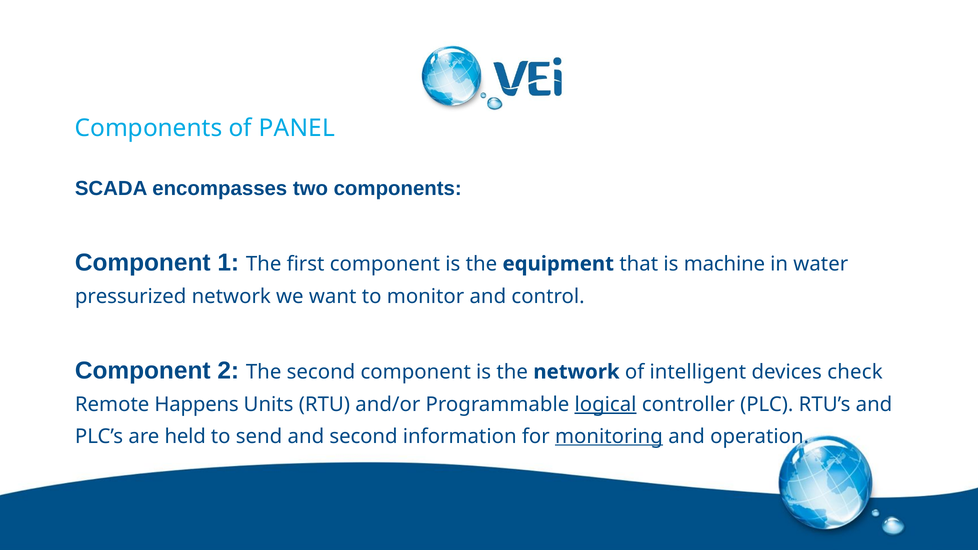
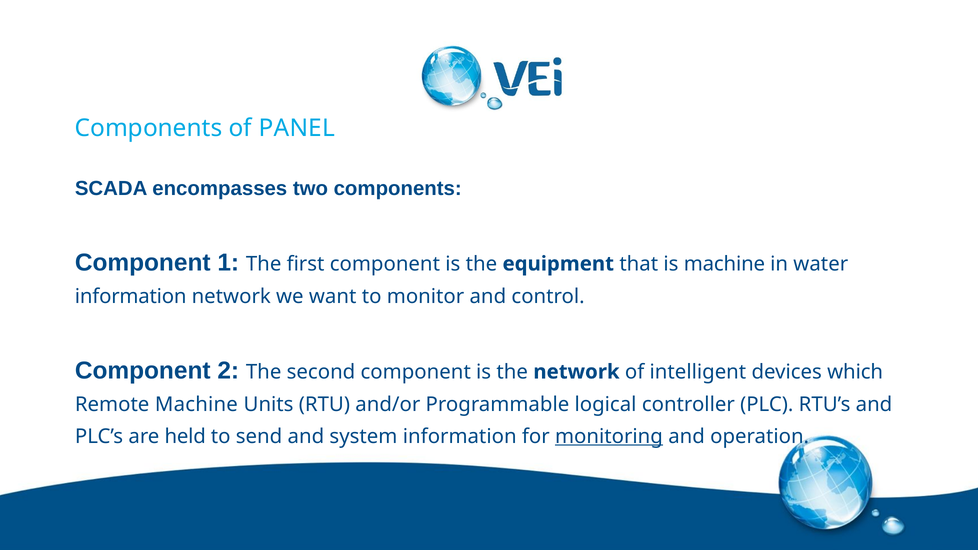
pressurized: pressurized -> information (131, 296)
check: check -> which (855, 372)
Remote Happens: Happens -> Machine (196, 405)
logical underline: present -> none (606, 405)
and second: second -> system (363, 436)
